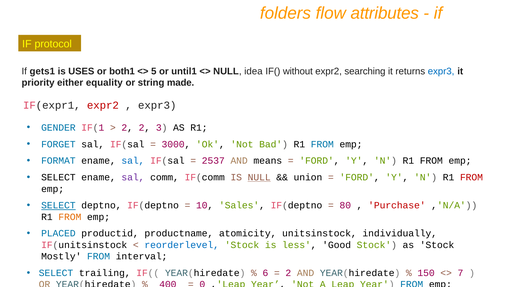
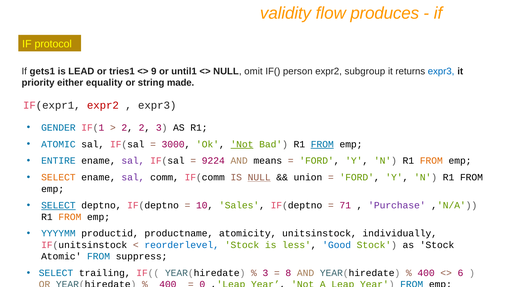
folders: folders -> validity (286, 13)
attributes: attributes -> produces (385, 13)
USES: USES -> LEAD (81, 71)
both1: both1 -> tries1 (122, 71)
5: 5 -> 9 (154, 71)
idea: idea -> omit (253, 71)
without: without -> person (298, 71)
searching: searching -> subgroup (365, 71)
FORGET: FORGET -> ATOMIC (58, 144)
Not underline: none -> present (242, 144)
FROM underline: none -> present (322, 144)
FORMAT: FORMAT -> ENTIRE (58, 161)
sal colour: blue -> purple (133, 161)
2537: 2537 -> 9224 (213, 161)
FROM colour: black -> orange (431, 161)
SELECT colour: black -> orange (58, 177)
FROM colour: red -> black (471, 177)
80: 80 -> 71 (345, 205)
Purchase colour: red -> purple (397, 205)
PLACED: PLACED -> YYYYMM (58, 233)
Good colour: black -> blue (337, 245)
Mostly: Mostly -> Atomic (61, 256)
interval: interval -> suppress (142, 256)
6: 6 -> 3 (265, 273)
2: 2 -> 8 (288, 273)
150: 150 -> 400 (426, 273)
7: 7 -> 6 (460, 273)
